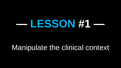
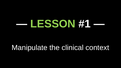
LESSON colour: light blue -> light green (53, 24)
